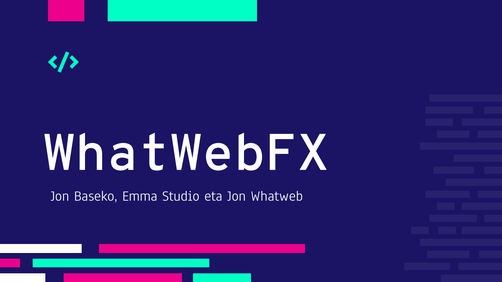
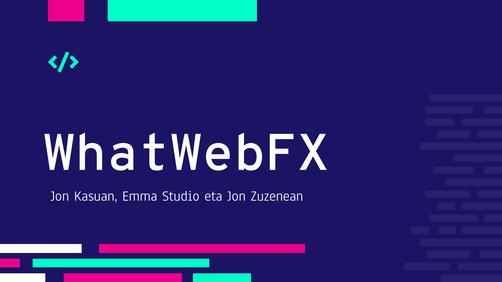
Baseko: Baseko -> Kasuan (96, 196)
Whatweb: Whatweb -> Zuzenean (277, 196)
